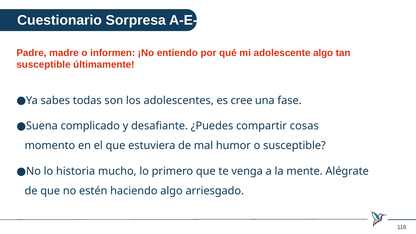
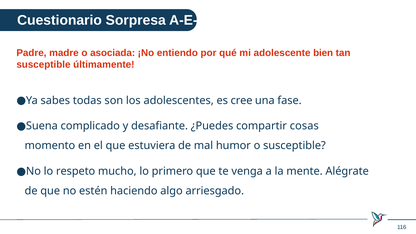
informen: informen -> asociada (113, 53)
adolescente algo: algo -> bien (323, 53)
historia: historia -> respeto (76, 171)
